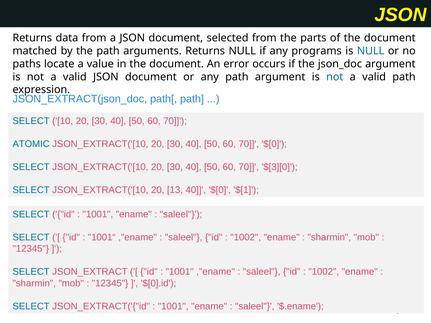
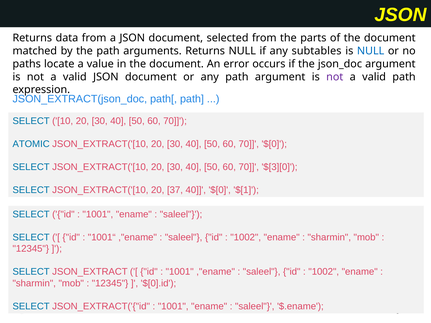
programs: programs -> subtables (317, 51)
not colour: blue -> purple (335, 77)
13: 13 -> 37 (175, 190)
